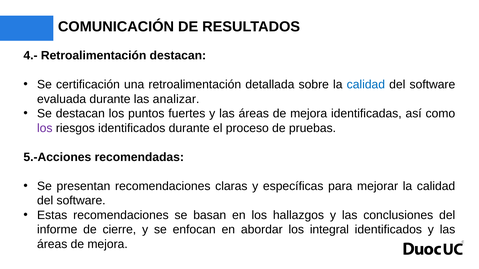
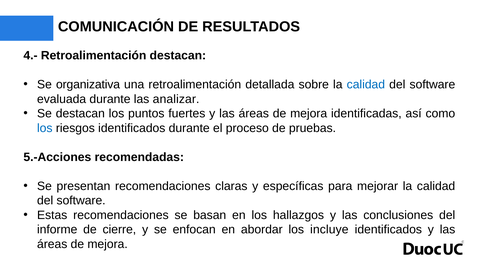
certificación: certificación -> organizativa (88, 85)
los colour: purple -> blue (45, 128)
integral: integral -> incluye (329, 230)
